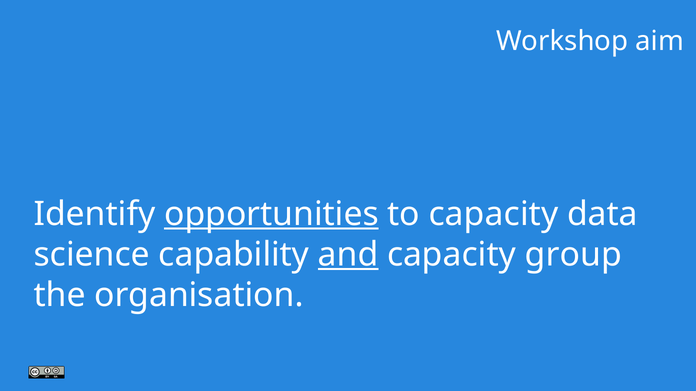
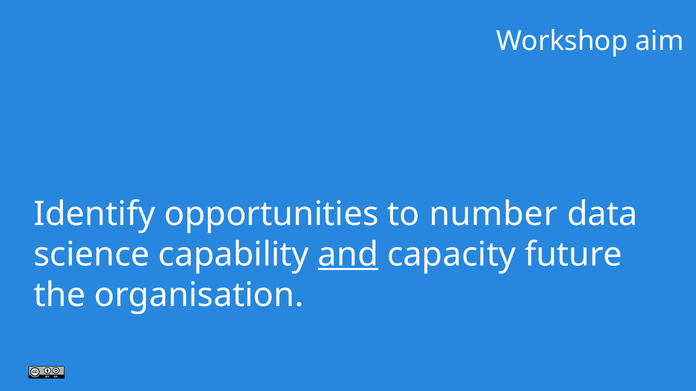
opportunities underline: present -> none (271, 214)
to capacity: capacity -> number (493, 214)
group: group -> future (573, 254)
